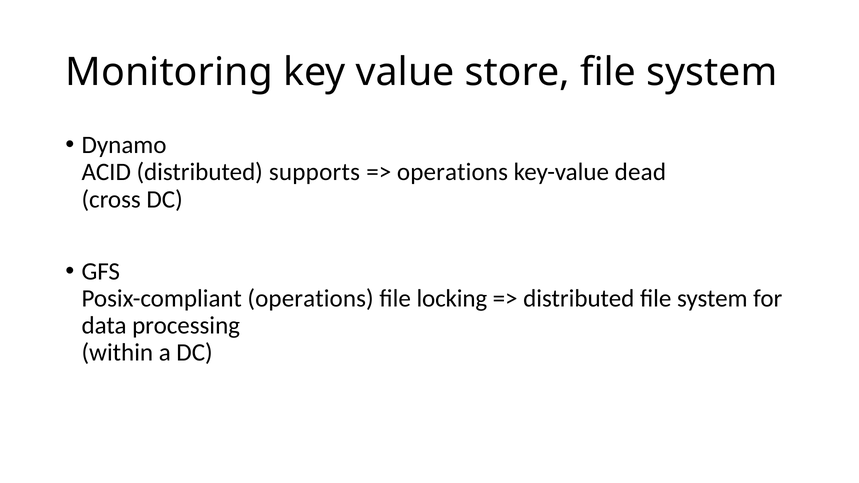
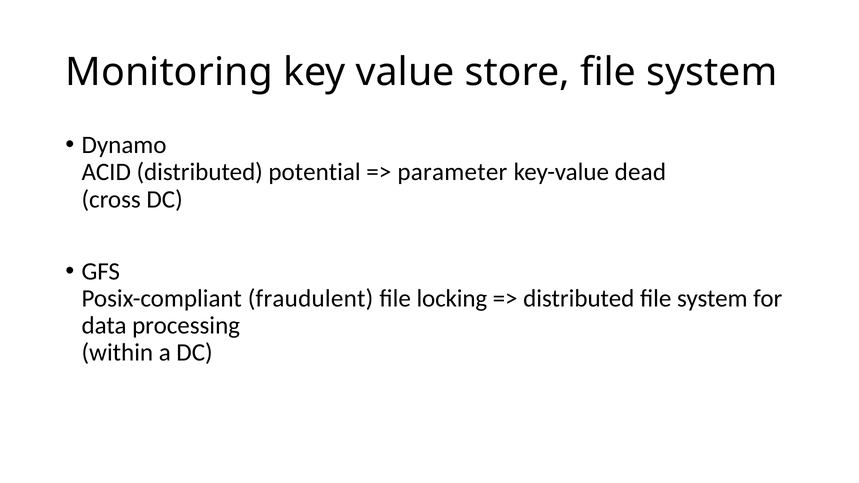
supports: supports -> potential (315, 172)
operations: operations -> parameter (452, 172)
Posix-compliant operations: operations -> fraudulent (311, 298)
